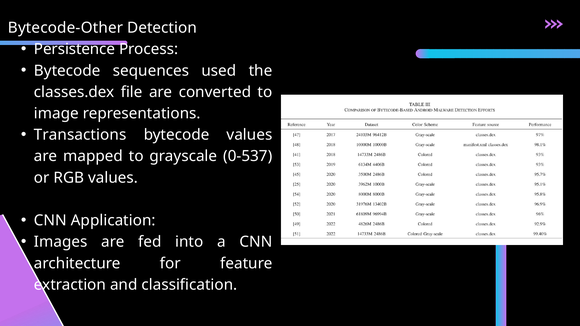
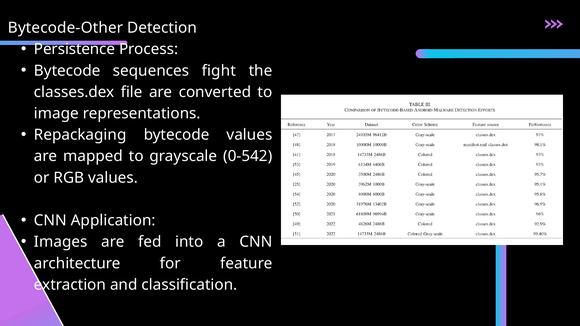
used: used -> fight (219, 71)
Transactions: Transactions -> Repackaging (80, 135)
0-537: 0-537 -> 0-542 (248, 156)
